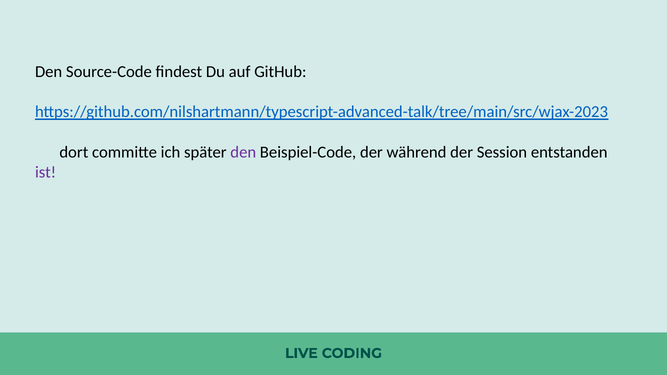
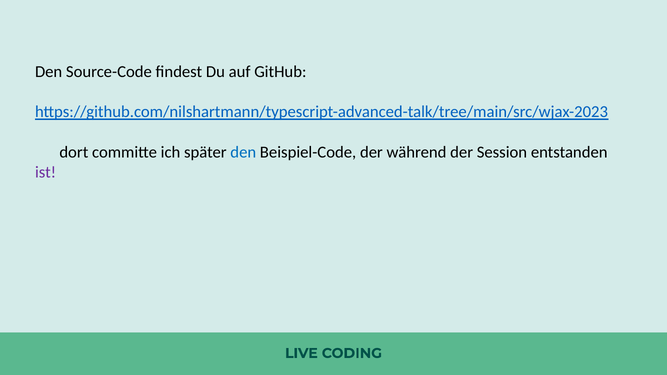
den colour: purple -> blue (243, 152)
